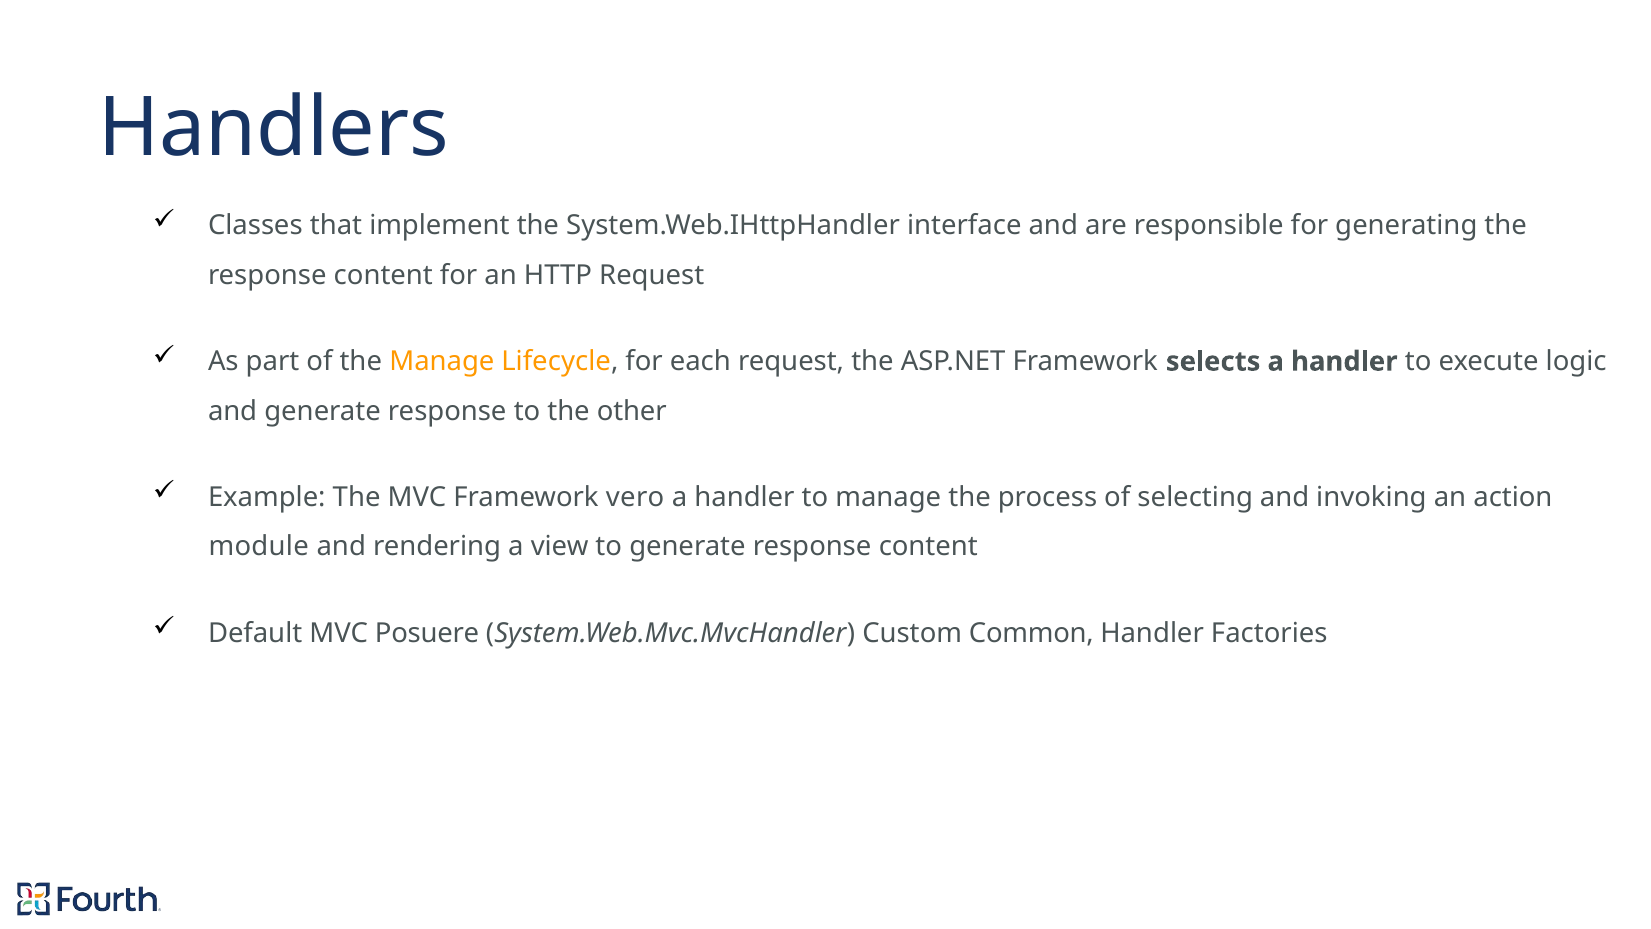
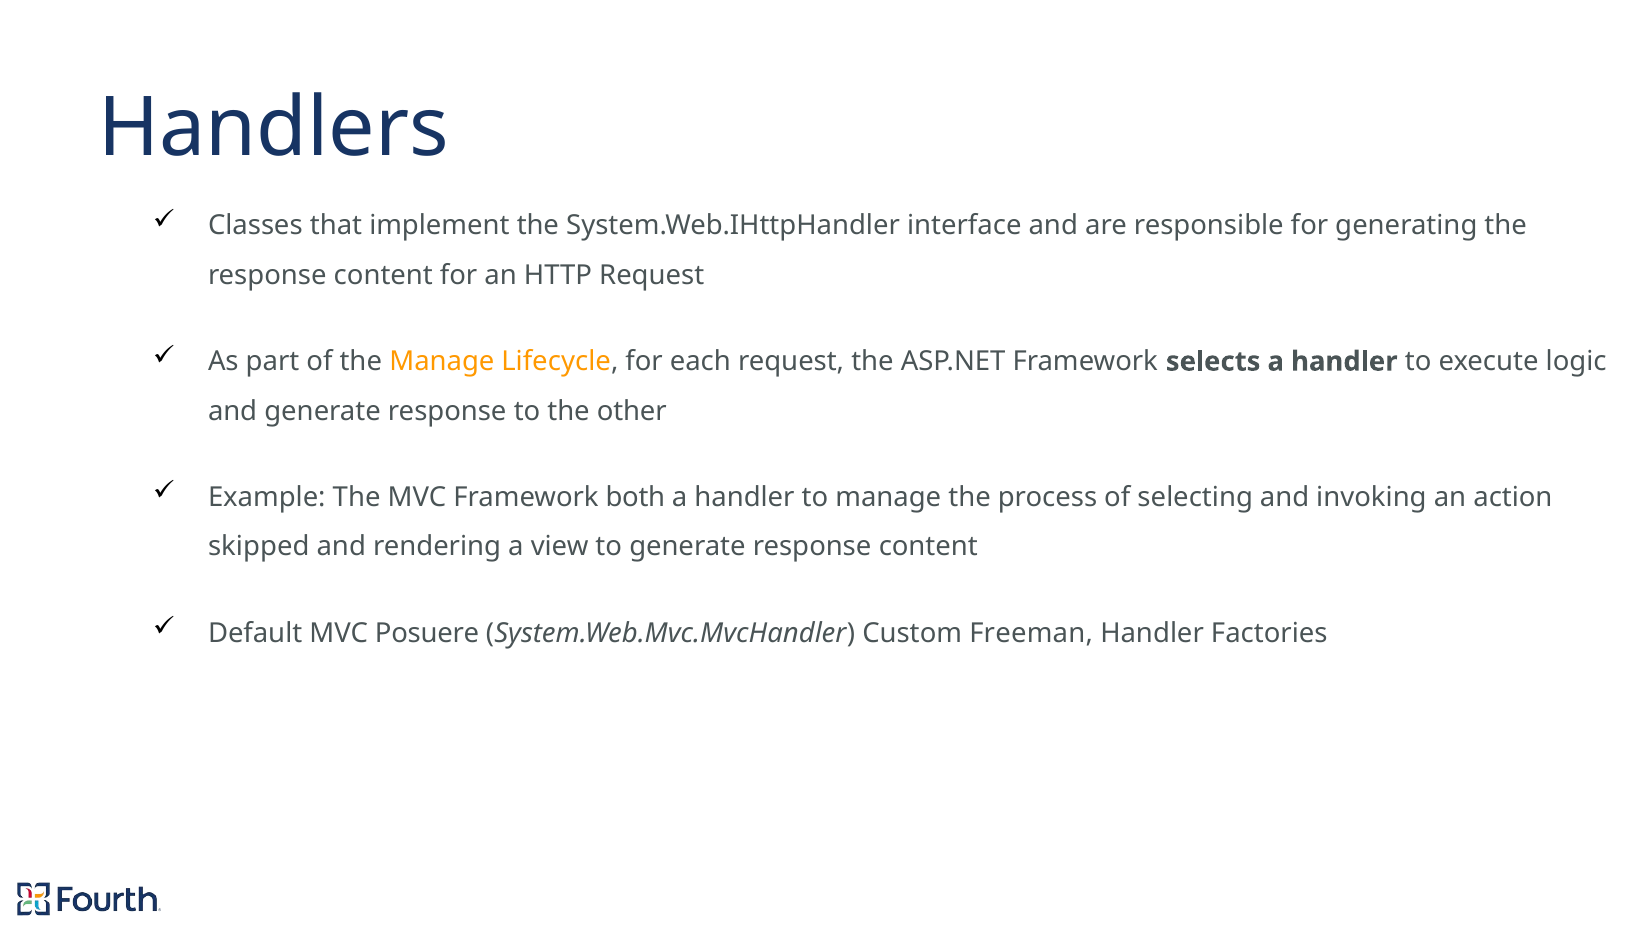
vero: vero -> both (635, 497)
module: module -> skipped (259, 547)
Common: Common -> Freeman (1031, 633)
